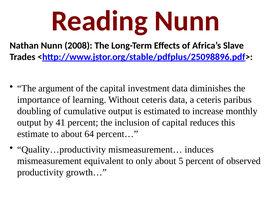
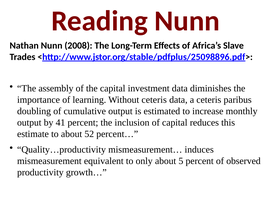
argument: argument -> assembly (56, 88)
64: 64 -> 52 (89, 134)
